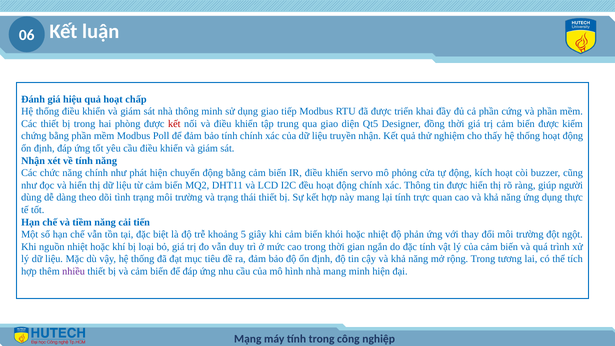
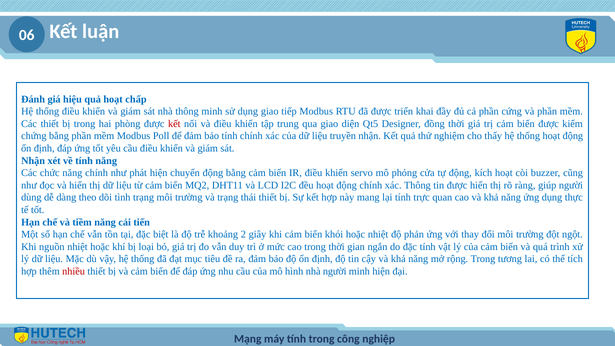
5: 5 -> 2 (243, 234)
nhiều colour: purple -> red (74, 271)
nhà mang: mang -> người (335, 271)
